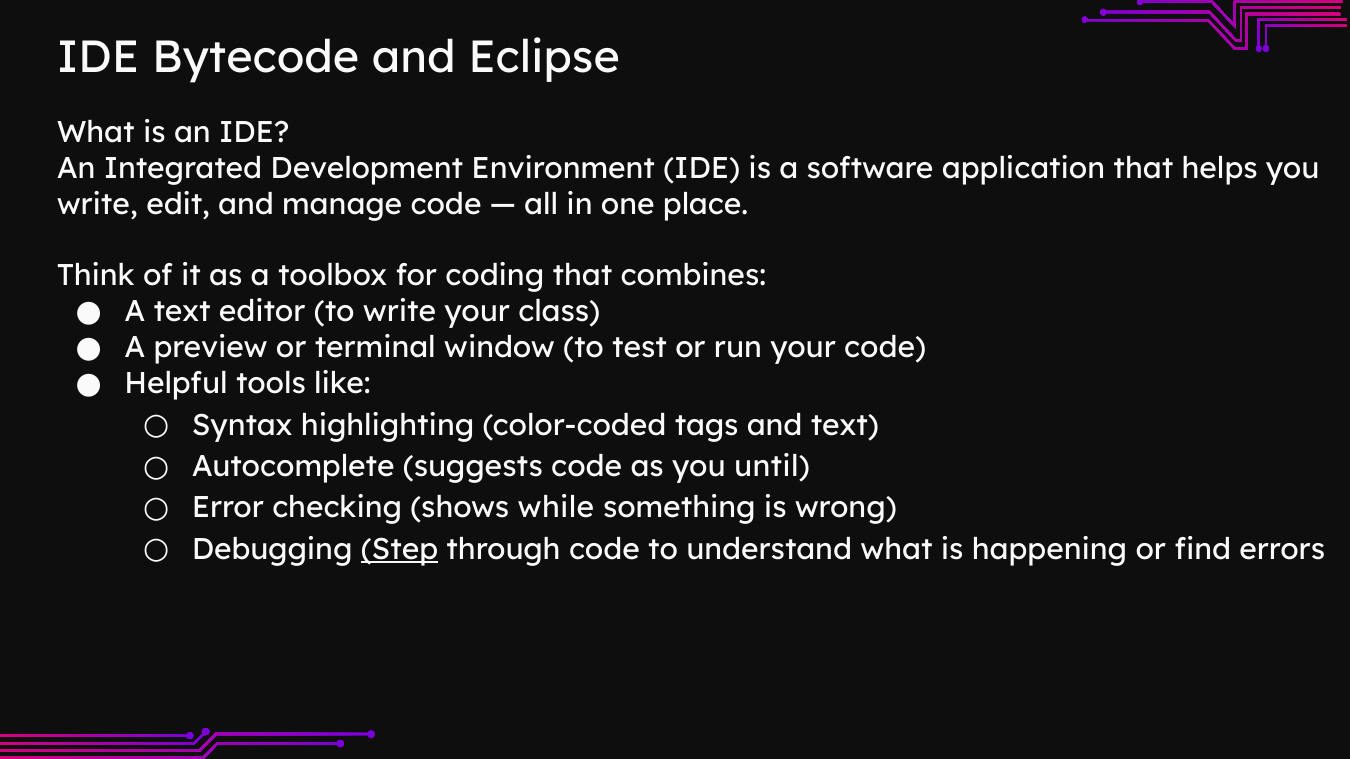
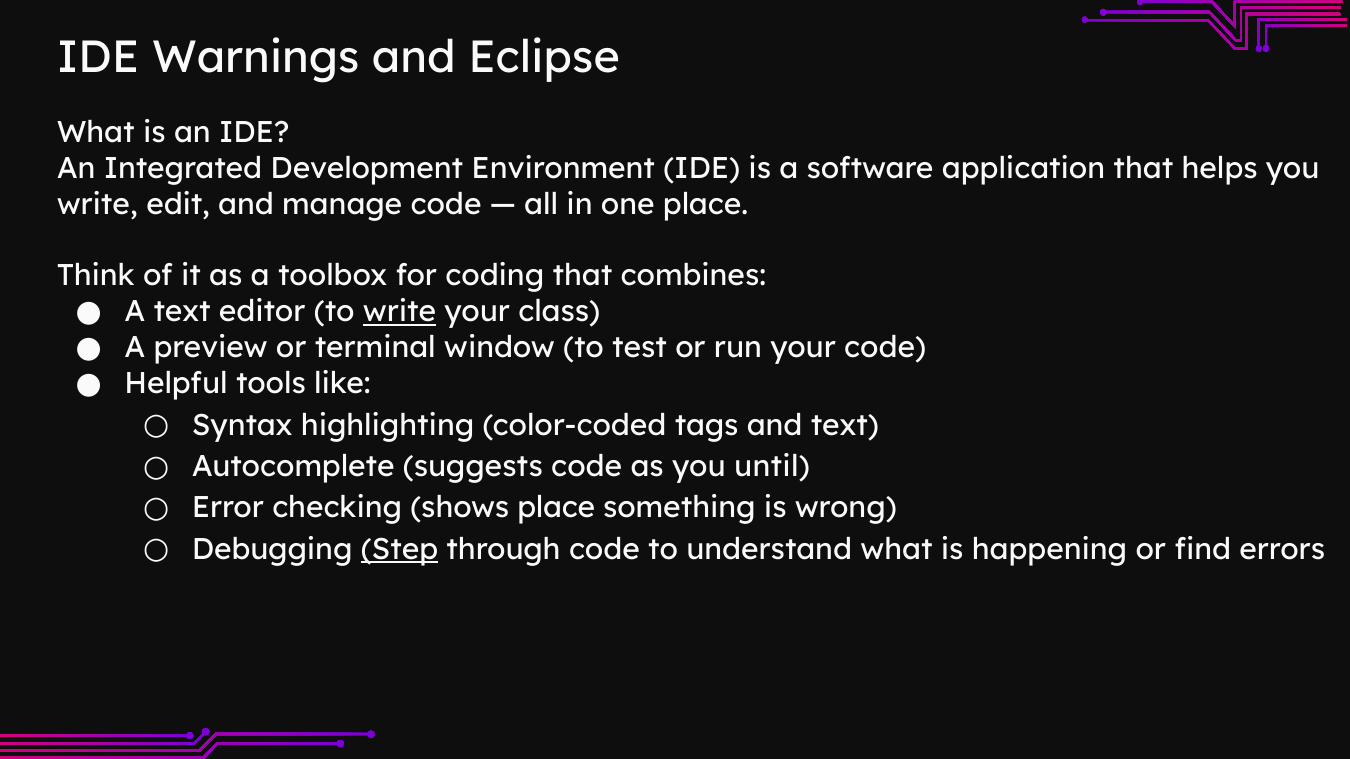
Bytecode: Bytecode -> Warnings (256, 58)
write underline: none -> present (399, 312)
shows while: while -> place (556, 508)
